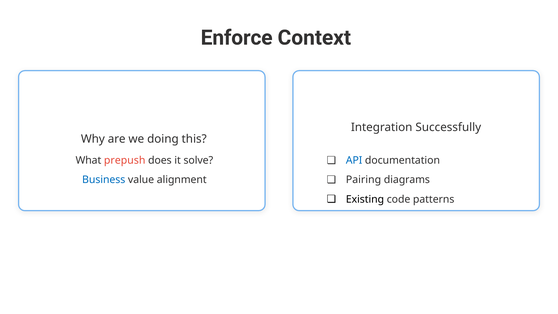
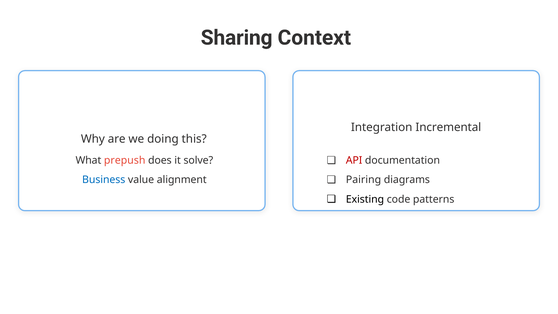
Enforce: Enforce -> Sharing (237, 38)
Successfully: Successfully -> Incremental (448, 127)
API colour: blue -> red (354, 160)
